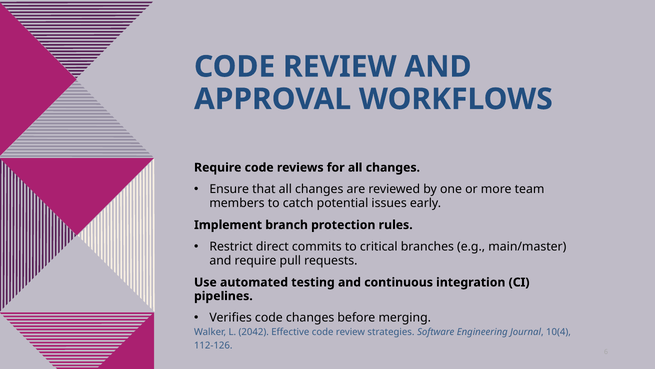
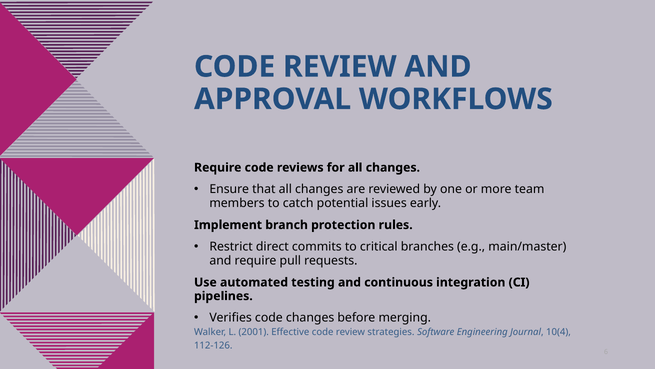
2042: 2042 -> 2001 (254, 331)
